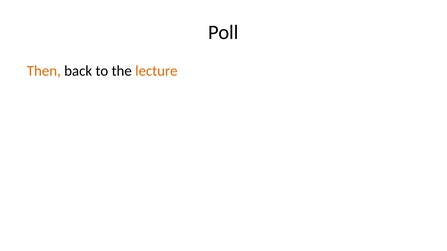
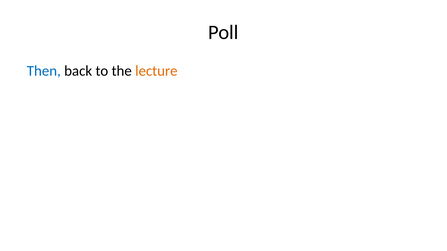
Then colour: orange -> blue (44, 71)
